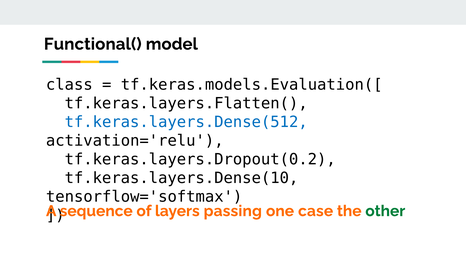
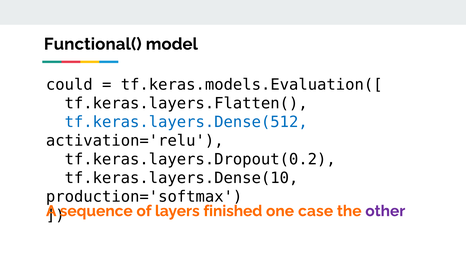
class: class -> could (69, 85)
tensorflow='softmax: tensorflow='softmax -> production='softmax (144, 197)
passing: passing -> finished (233, 211)
other colour: green -> purple (385, 211)
